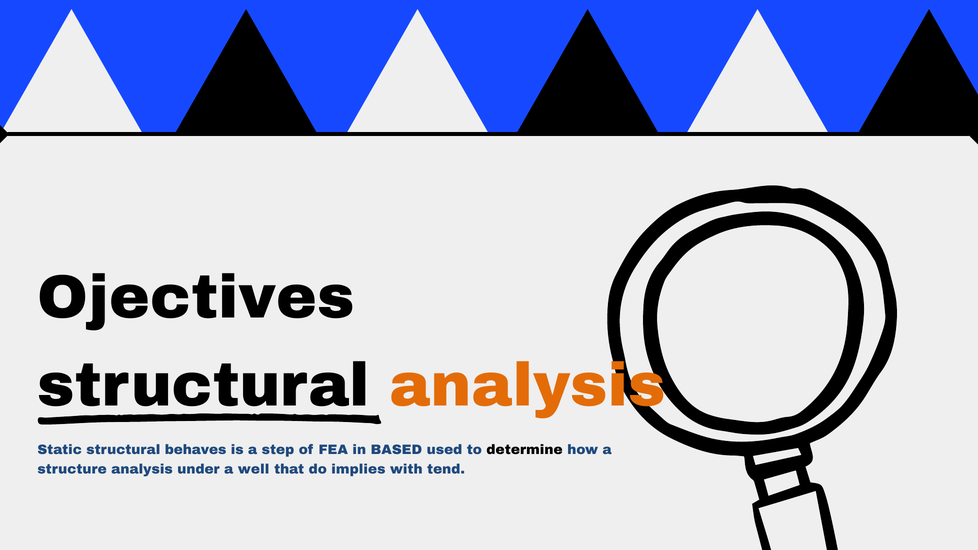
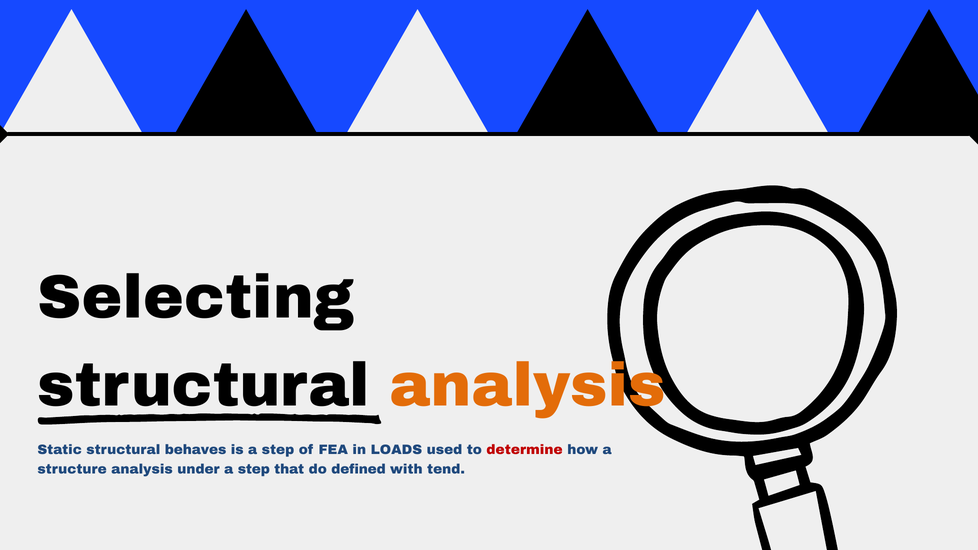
Ojectives: Ojectives -> Selecting (196, 298)
BASED: BASED -> LOADS (396, 450)
determine colour: black -> red (525, 450)
under a well: well -> step (254, 470)
implies: implies -> defined (359, 470)
